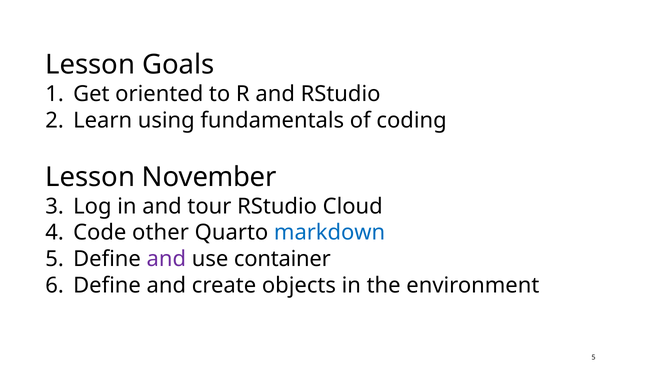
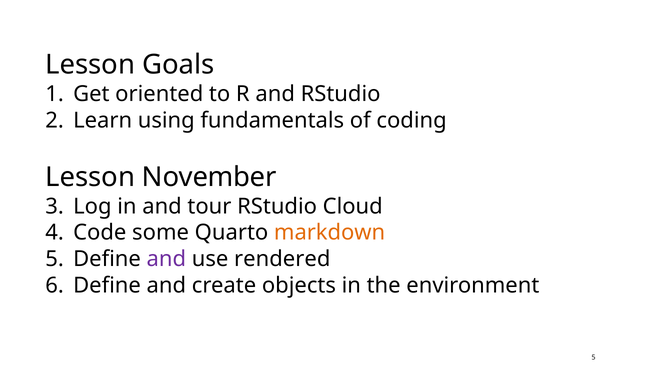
other: other -> some (161, 233)
markdown colour: blue -> orange (330, 233)
container: container -> rendered (282, 259)
